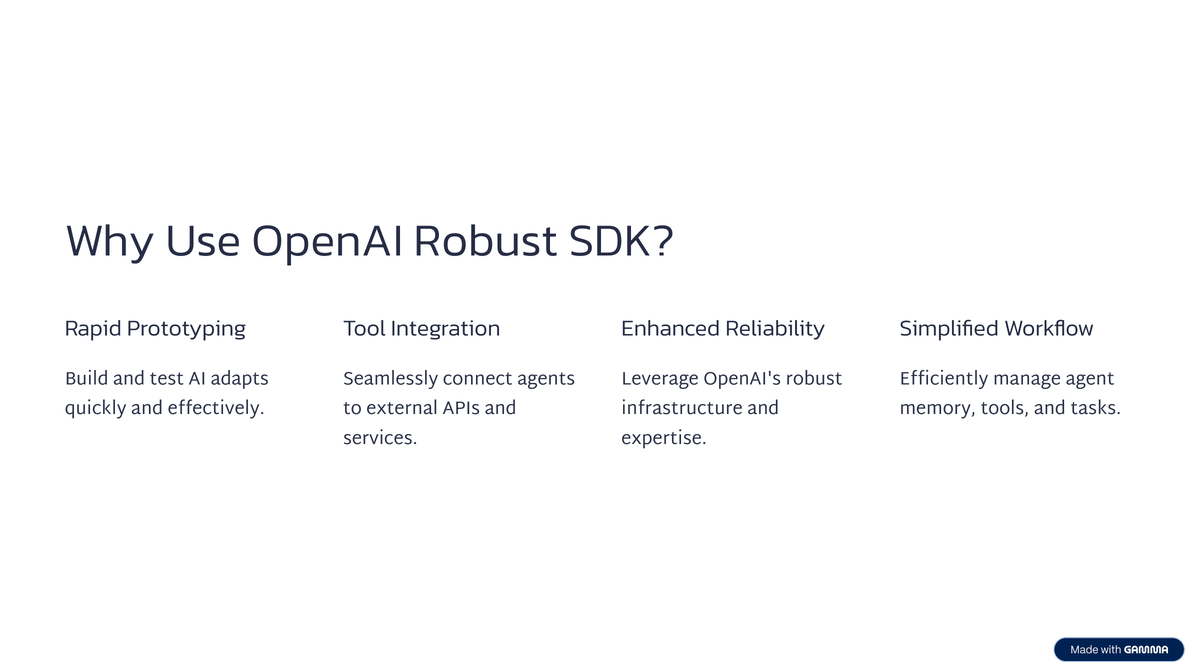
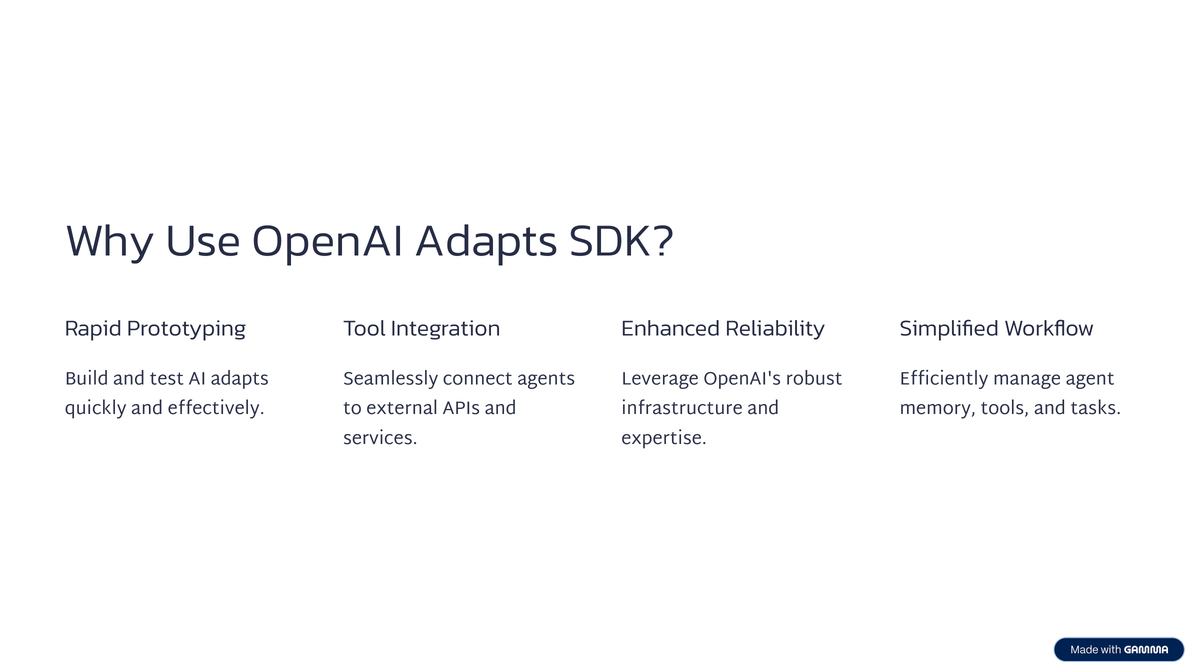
OpenAI Robust: Robust -> Adapts (486, 241)
